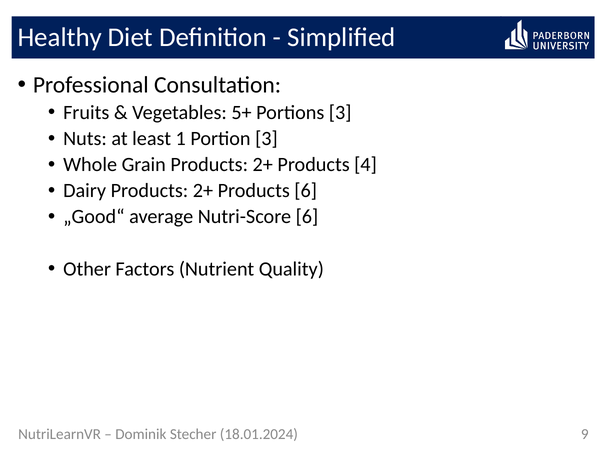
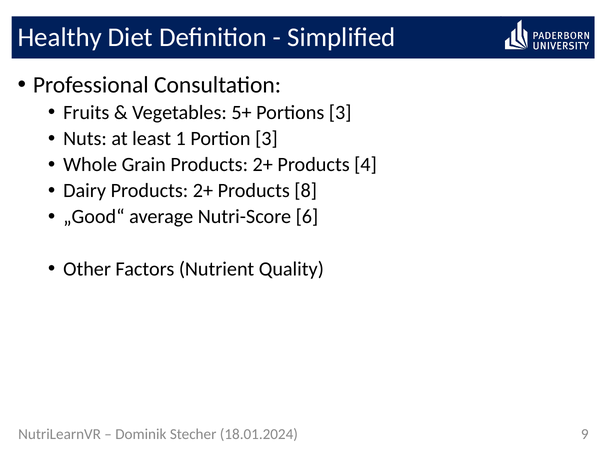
Products 6: 6 -> 8 (306, 191)
